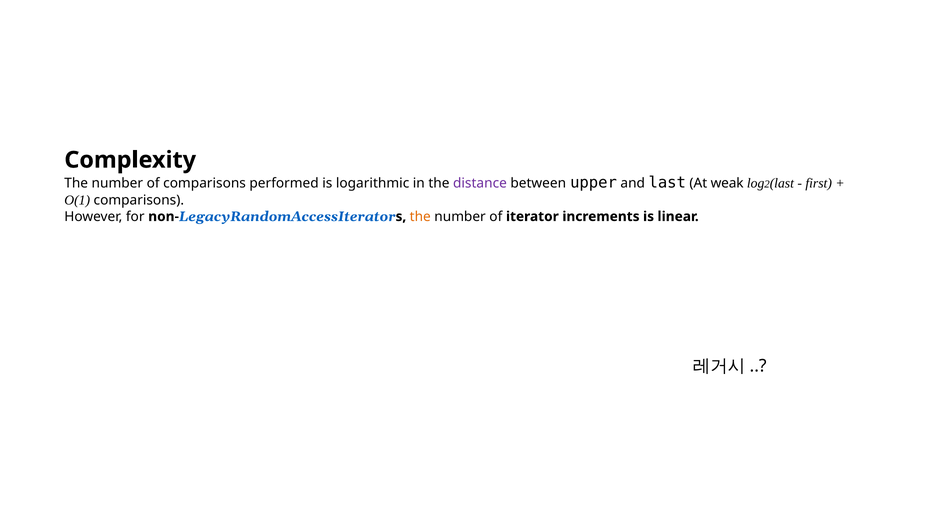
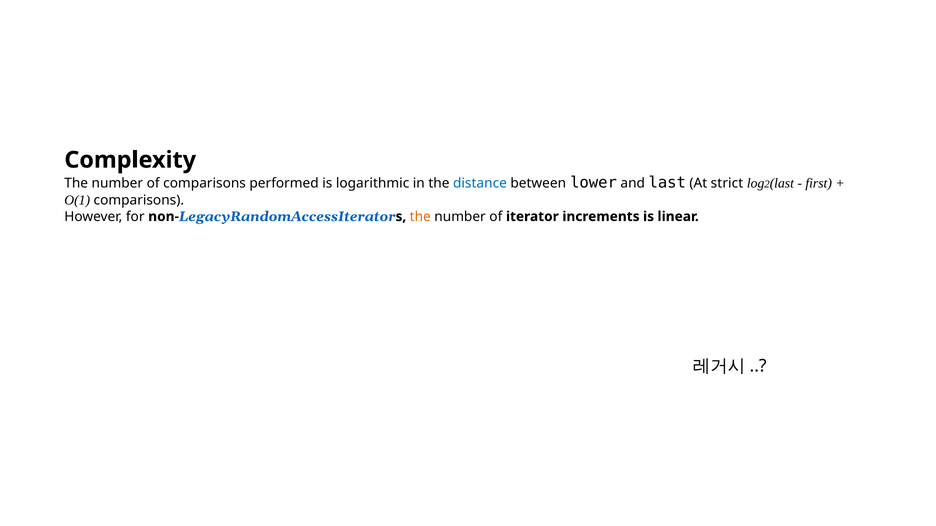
distance colour: purple -> blue (480, 184)
upper: upper -> lower (594, 183)
weak: weak -> strict (727, 184)
